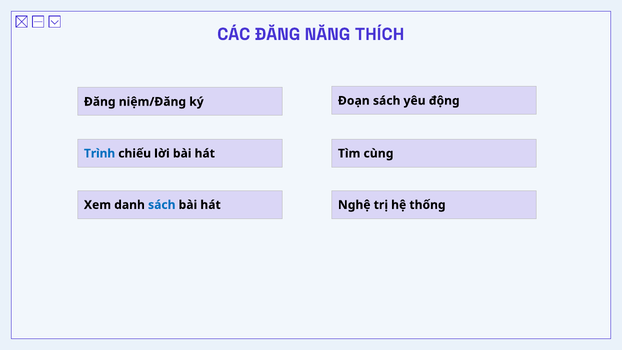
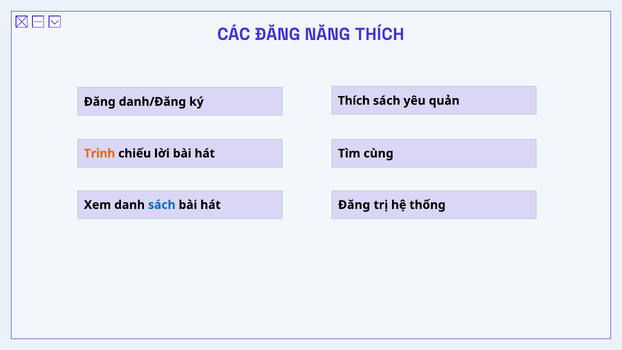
Đoạn: Đoạn -> Thích (354, 101)
động: động -> quản (444, 101)
niệm/Đăng: niệm/Đăng -> danh/Đăng (152, 102)
Trình colour: blue -> orange (100, 153)
Nghệ: Nghệ -> Đăng (354, 205)
